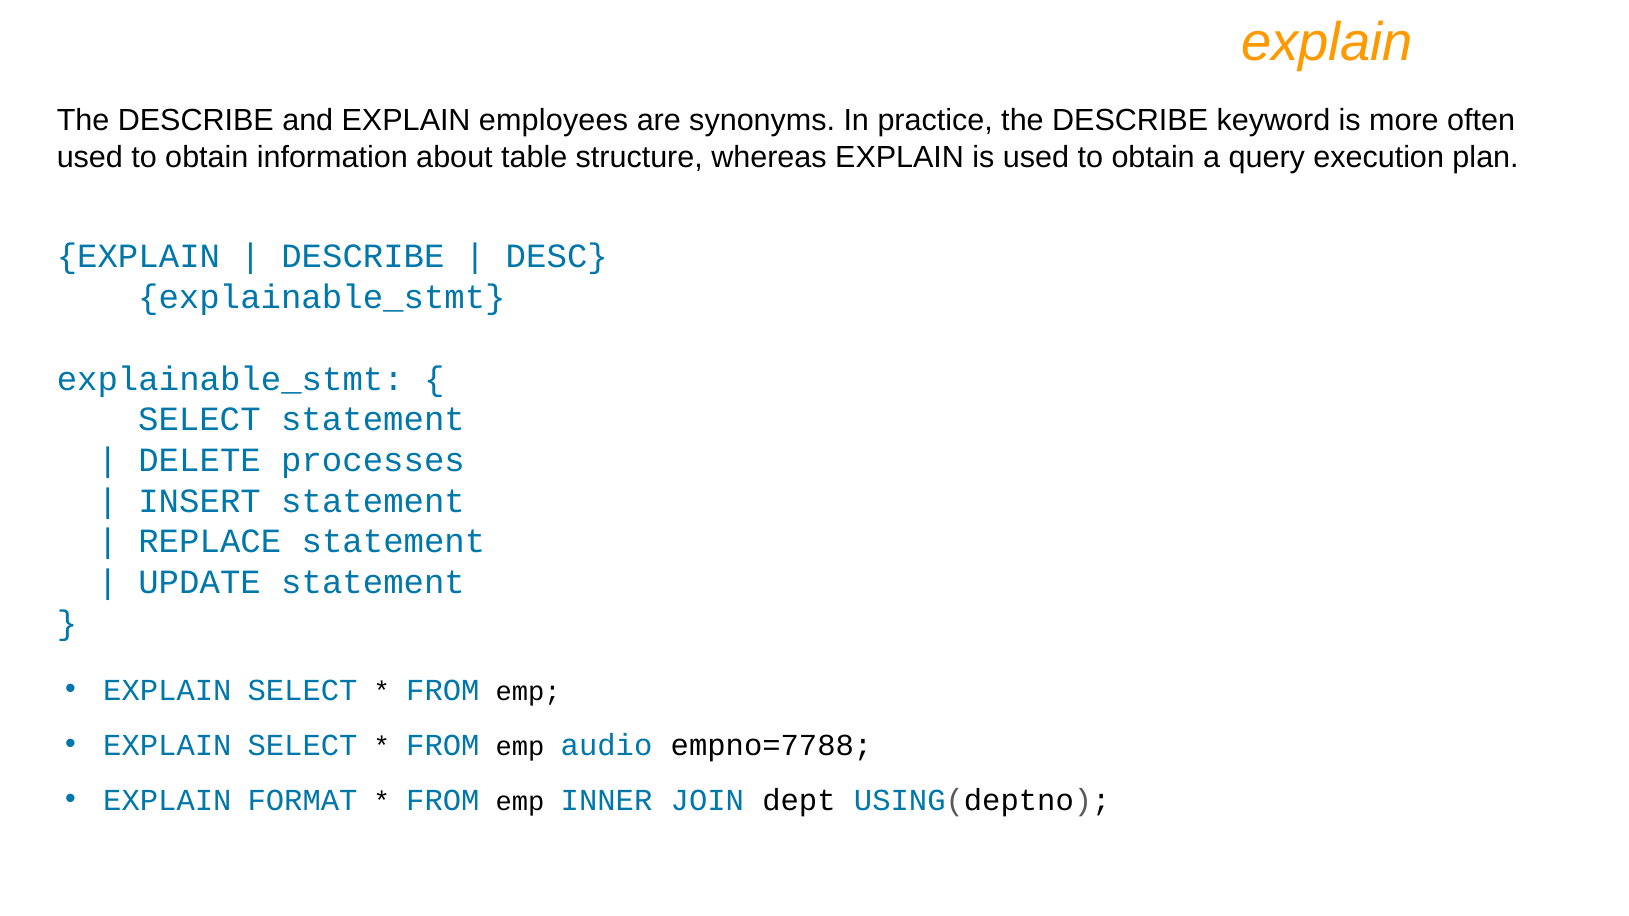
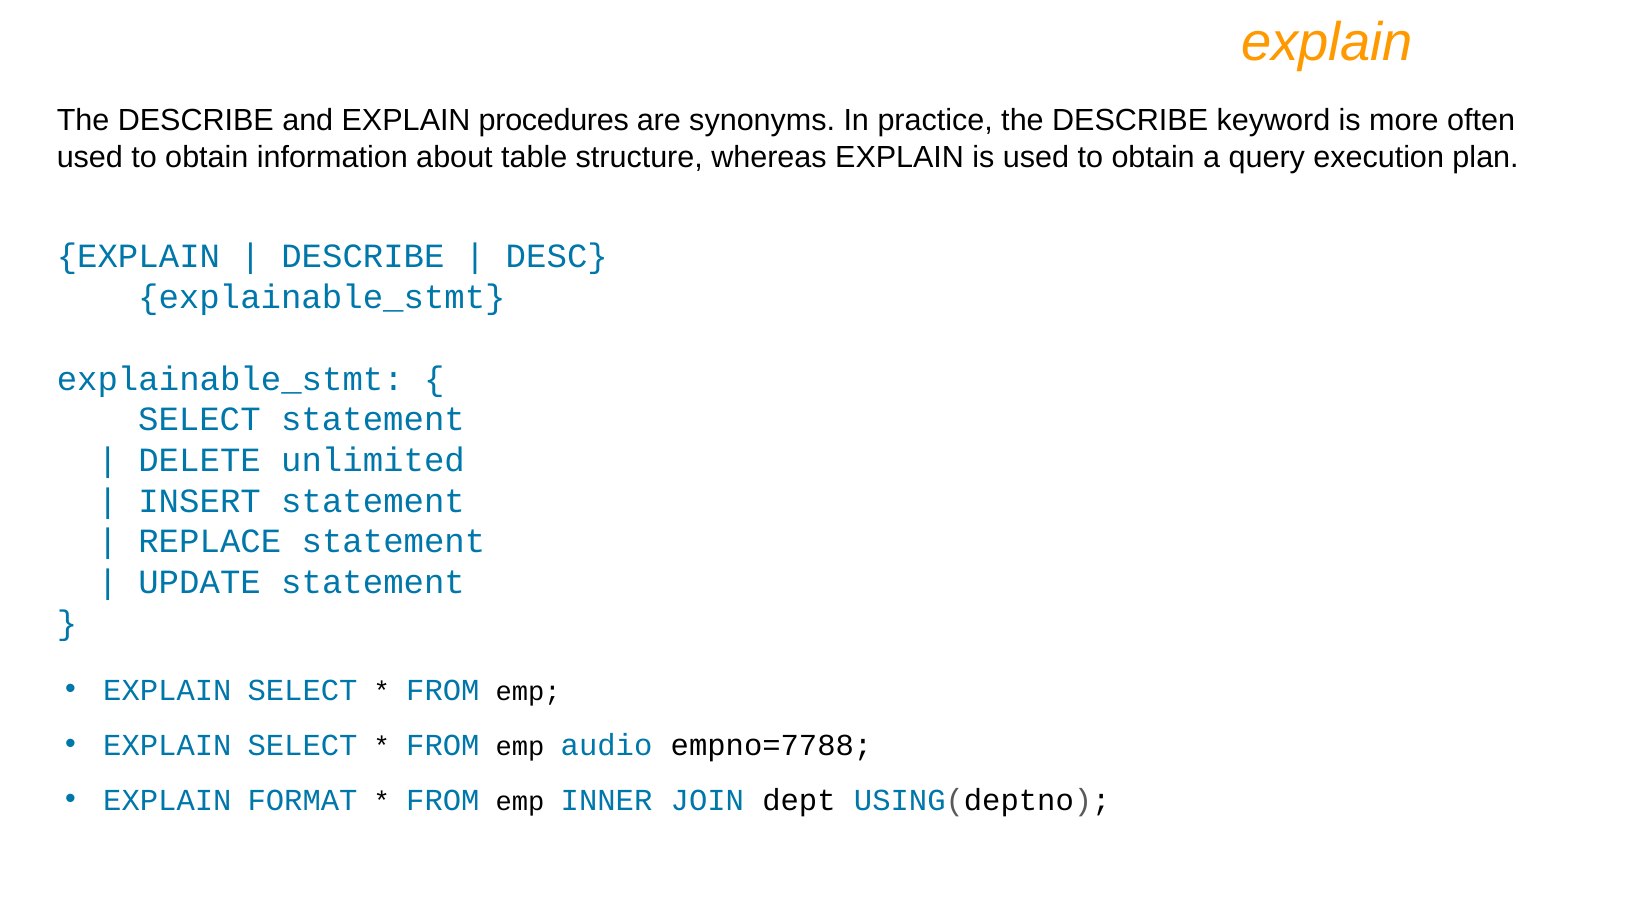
employees: employees -> procedures (554, 120)
processes: processes -> unlimited (373, 460)
